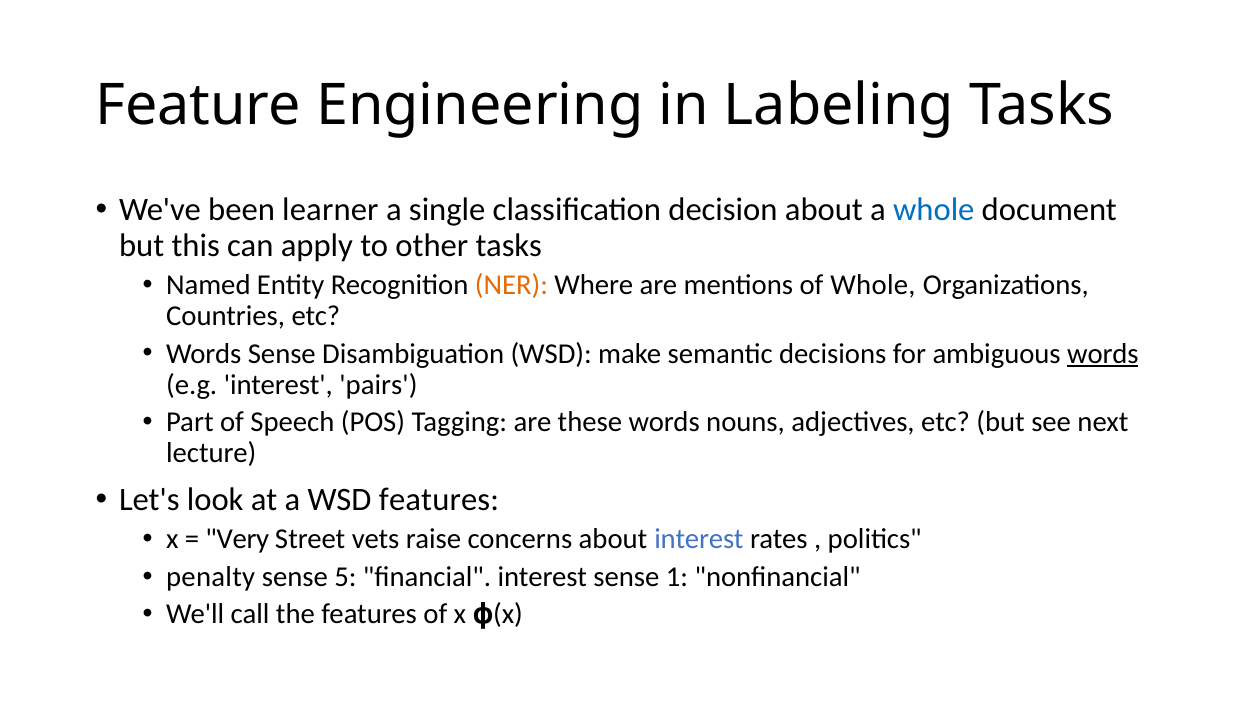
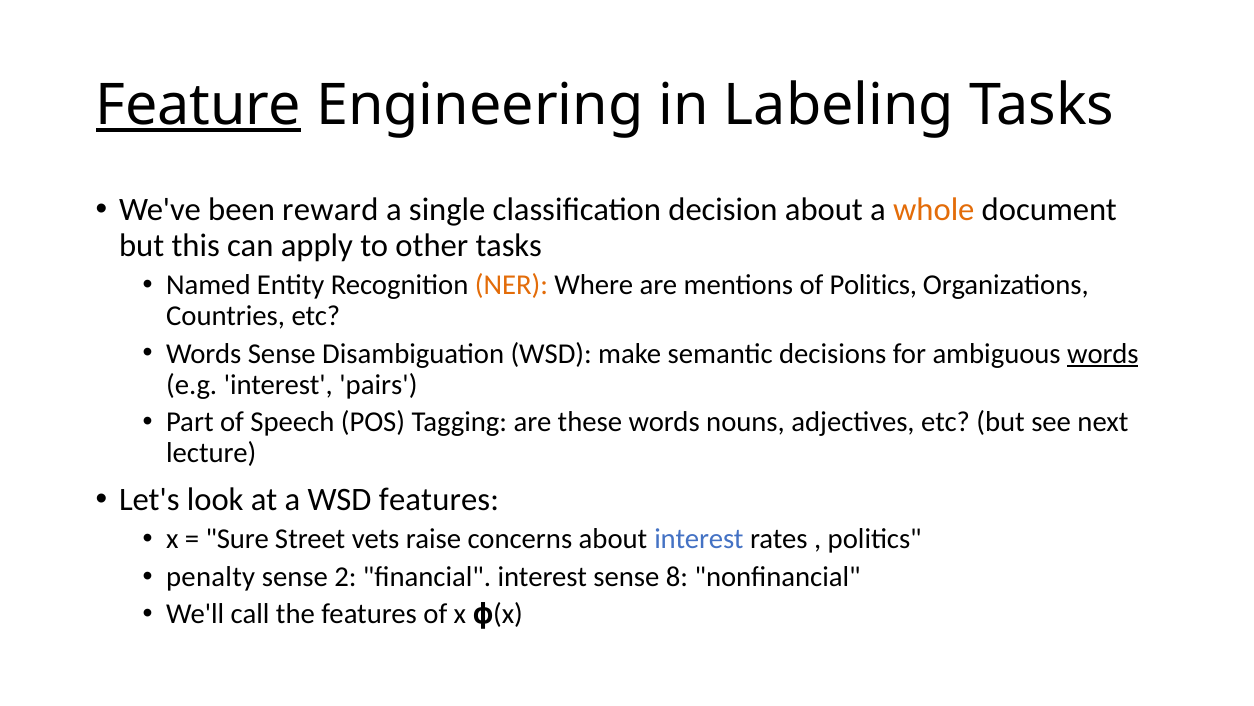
Feature underline: none -> present (199, 105)
learner: learner -> reward (330, 210)
whole colour: blue -> orange (934, 210)
of Whole: Whole -> Politics (873, 285)
Very: Very -> Sure (237, 539)
5: 5 -> 2 (345, 576)
1: 1 -> 8 (677, 576)
